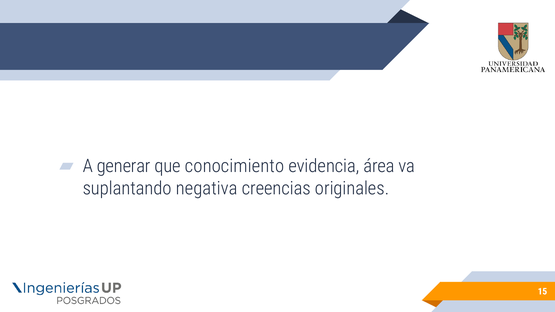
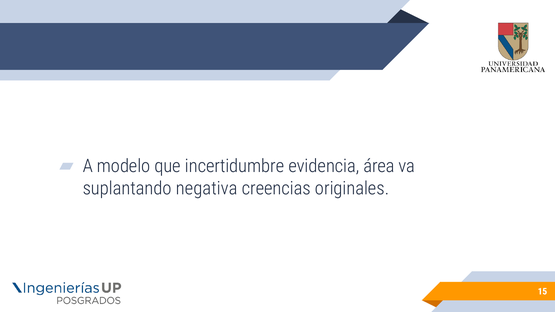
generar: generar -> modelo (124, 166)
conocimiento: conocimiento -> incertidumbre (235, 166)
